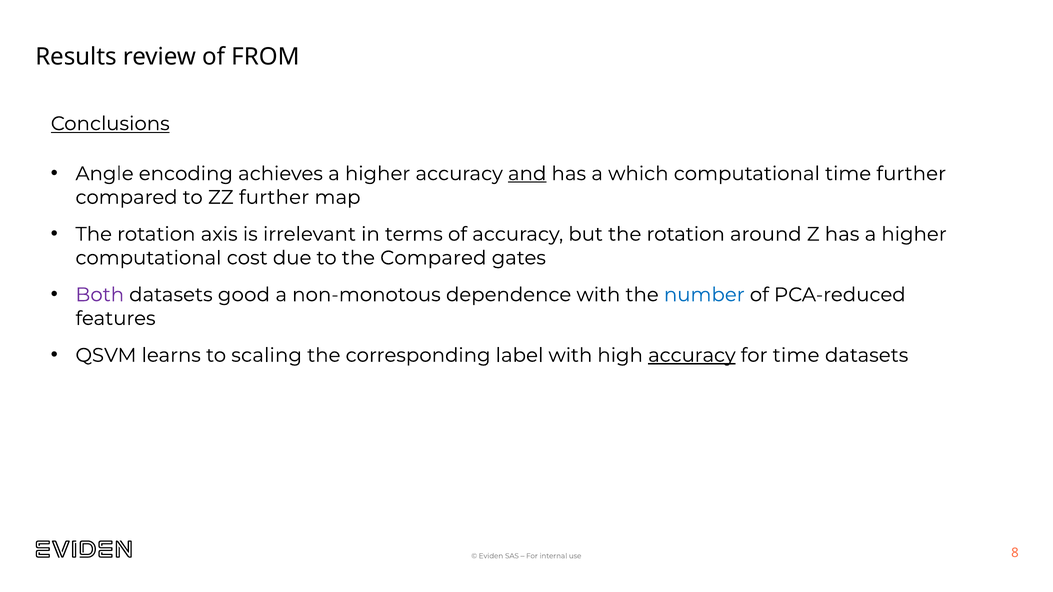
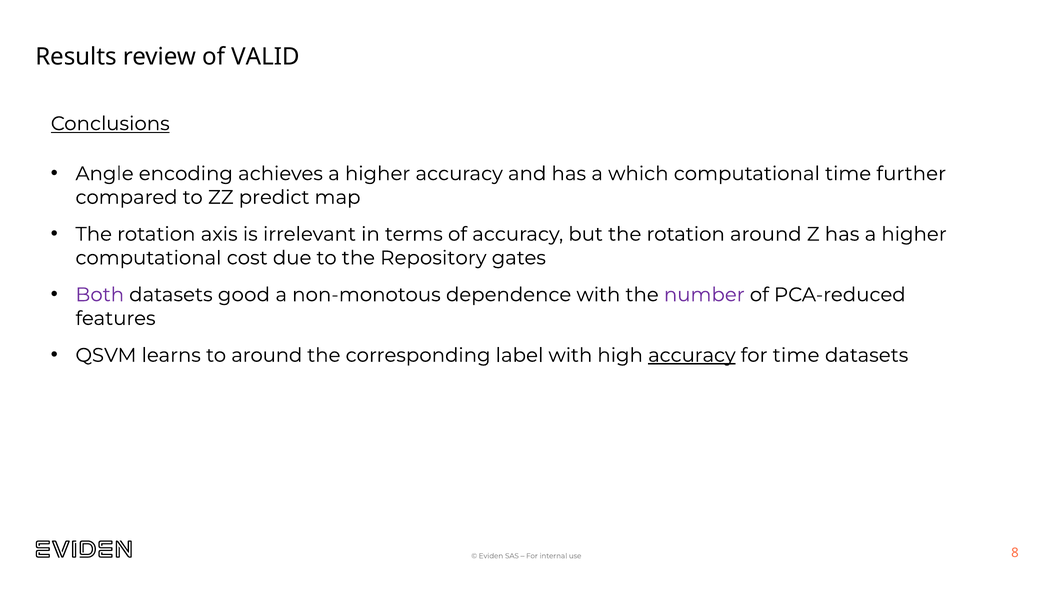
FROM: FROM -> VALID (265, 57)
and underline: present -> none (527, 174)
ZZ further: further -> predict (274, 197)
the Compared: Compared -> Repository (433, 258)
number colour: blue -> purple (704, 295)
to scaling: scaling -> around (267, 355)
